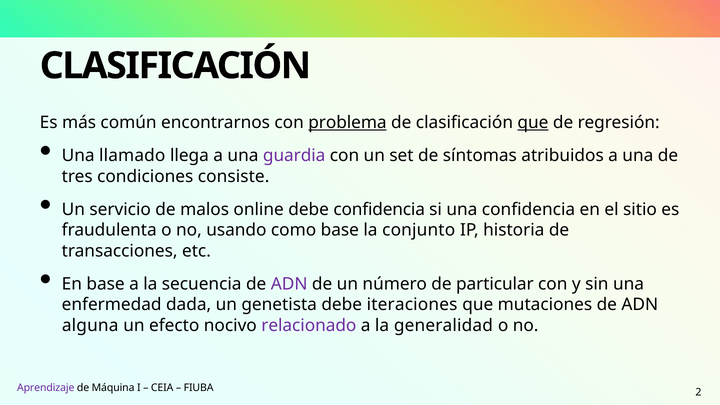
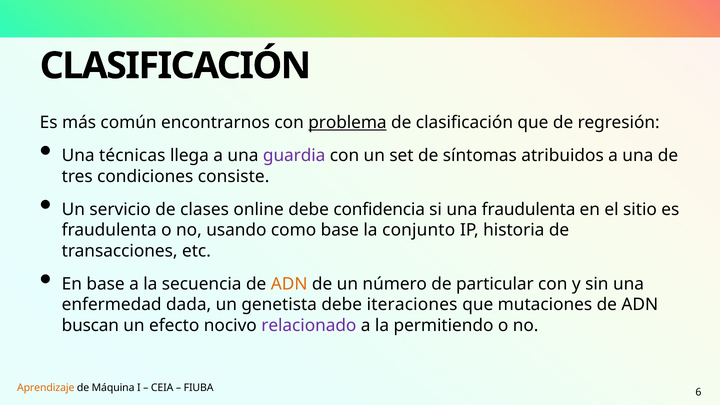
que underline: present -> none (533, 123)
llamado: llamado -> técnicas (132, 156)
malos: malos -> clases (205, 209)
una confidencia: confidencia -> fraudulenta (529, 209)
ADN colour: purple -> orange (289, 284)
alguna: alguna -> buscan (90, 325)
generalidad: generalidad -> permitiendo (444, 325)
Aprendizaje colour: purple -> orange (46, 388)
2: 2 -> 6 (698, 392)
